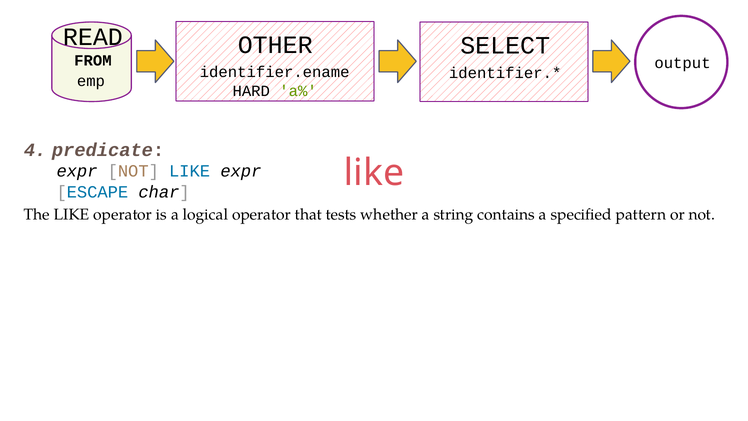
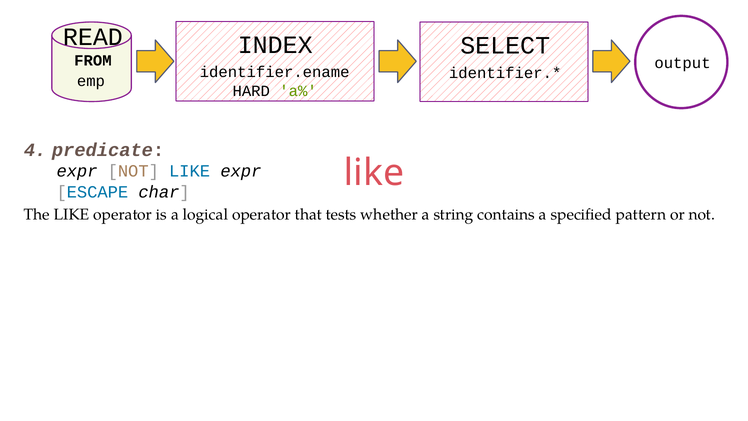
OTHER: OTHER -> INDEX (275, 45)
